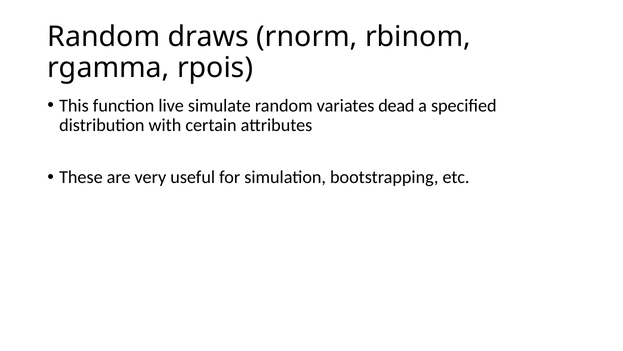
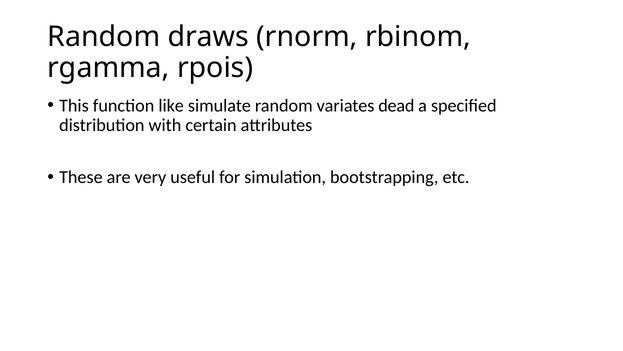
live: live -> like (171, 105)
